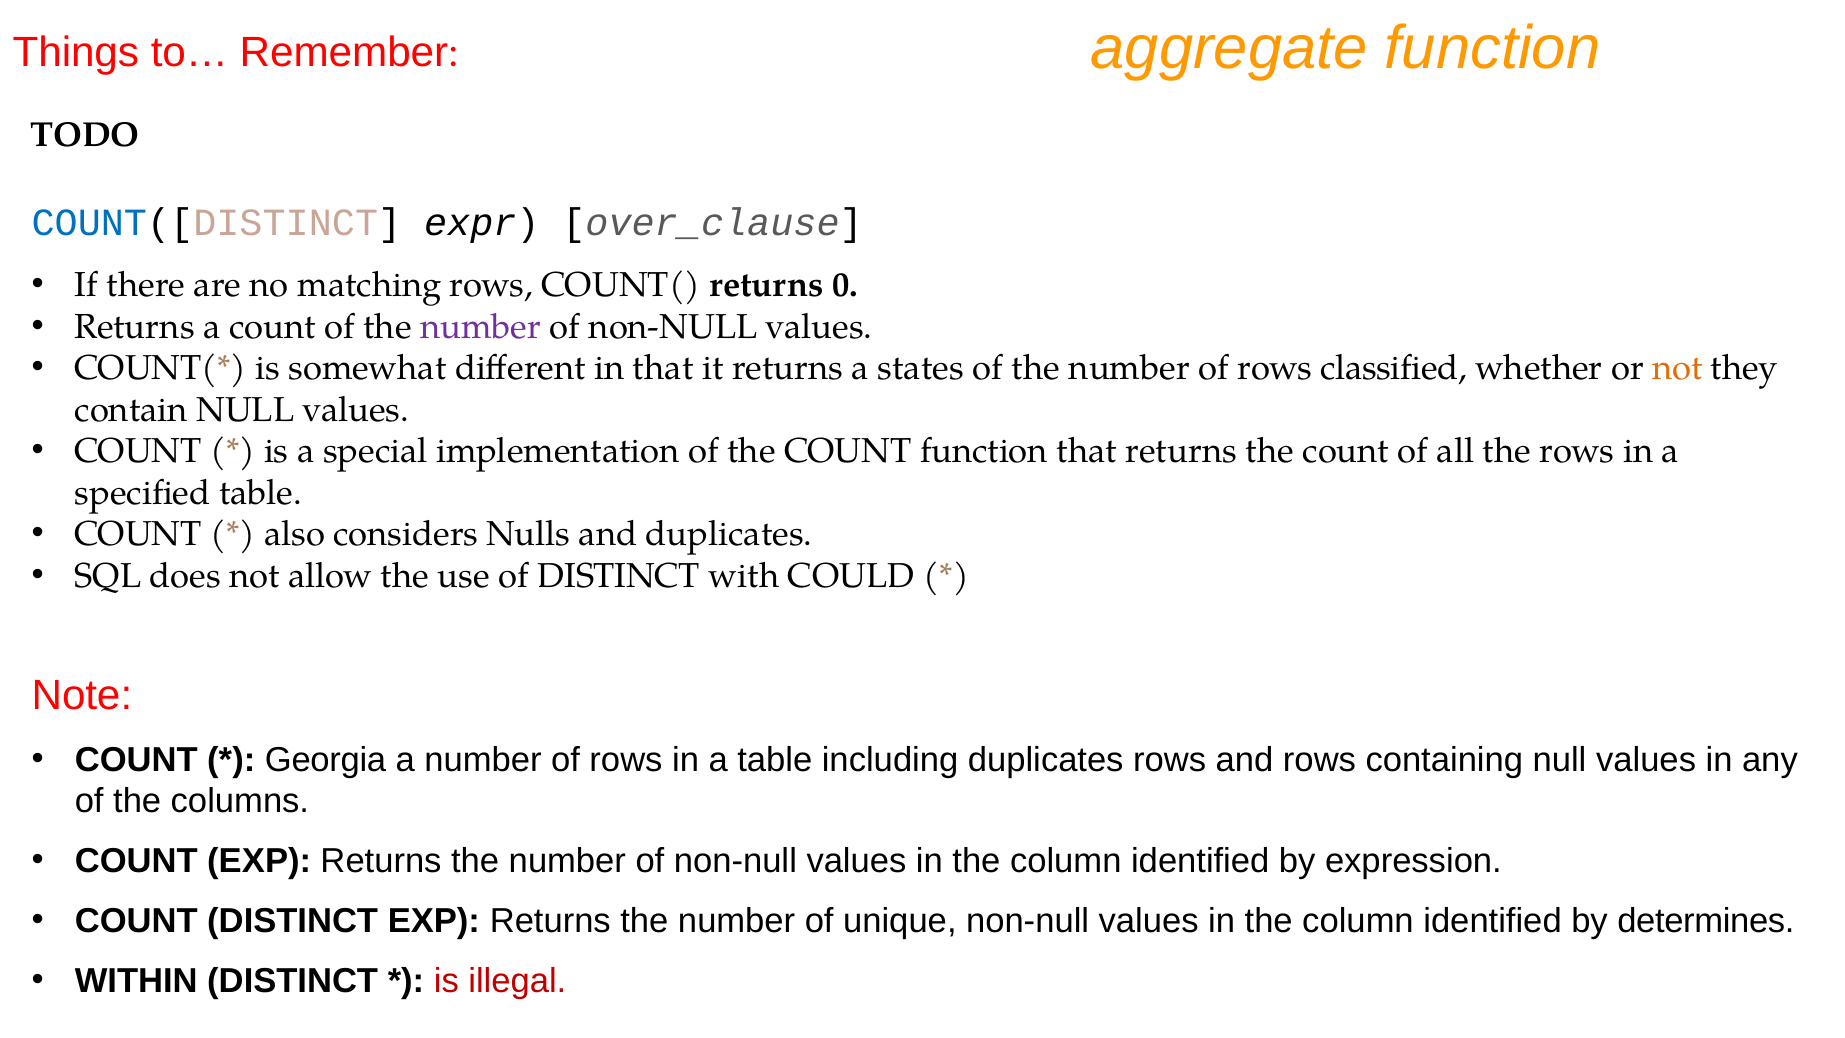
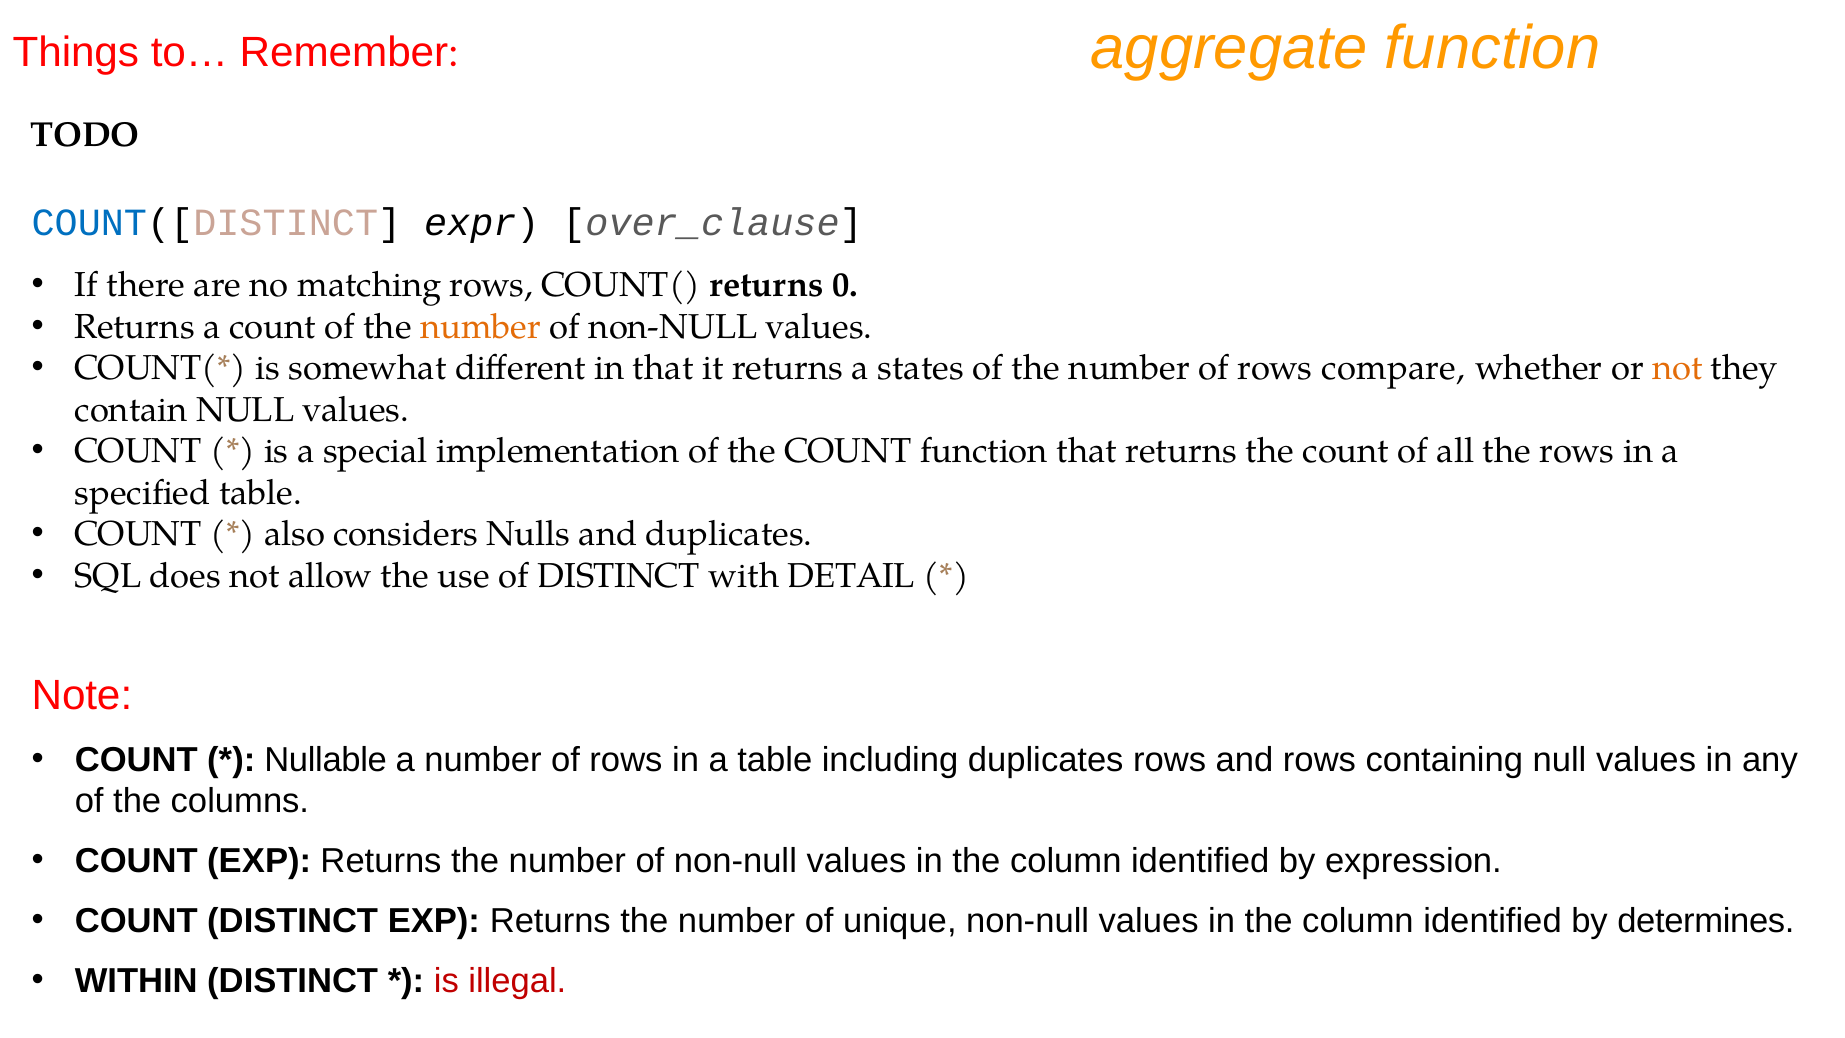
number colour: purple -> orange (481, 327)
classified: classified -> compare (1393, 368)
COULD: COULD -> DETAIL (851, 576)
Georgia: Georgia -> Nullable (326, 760)
